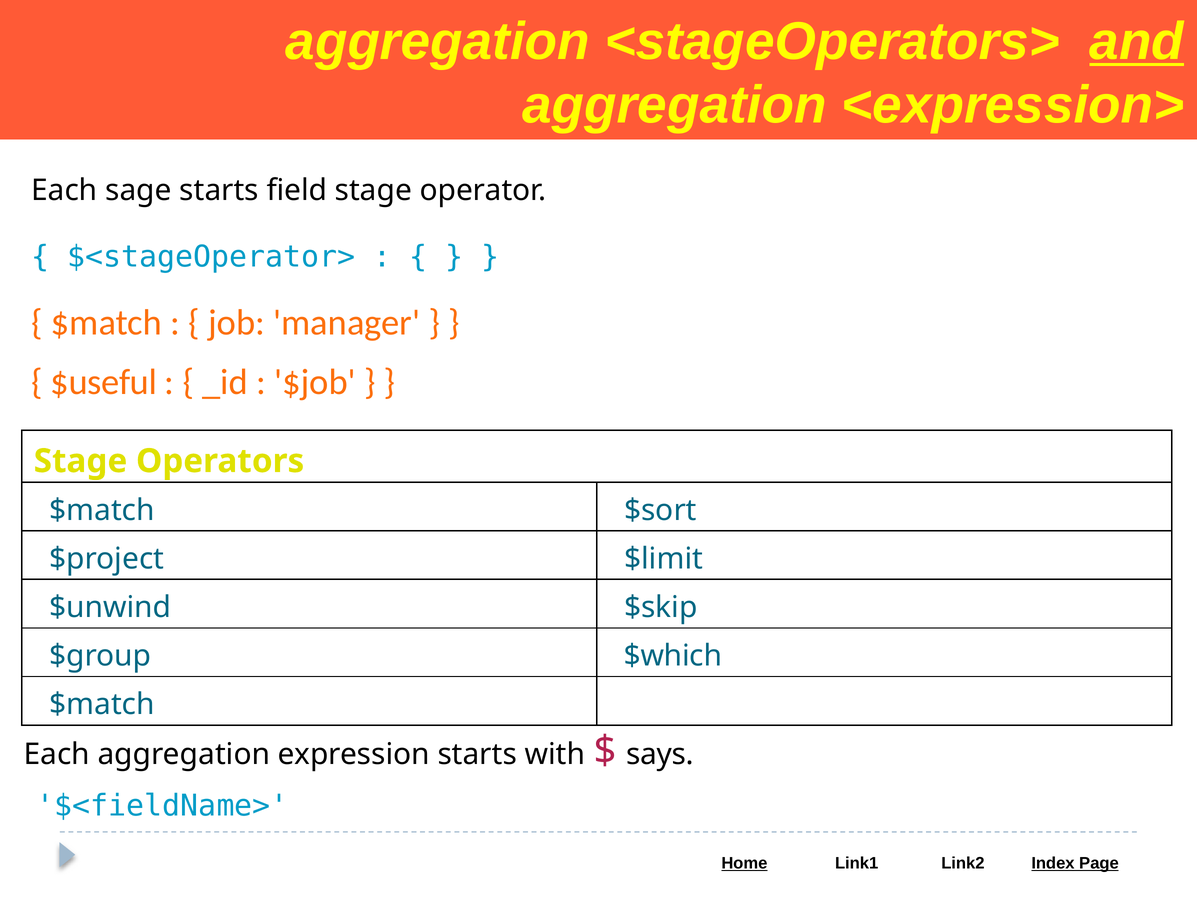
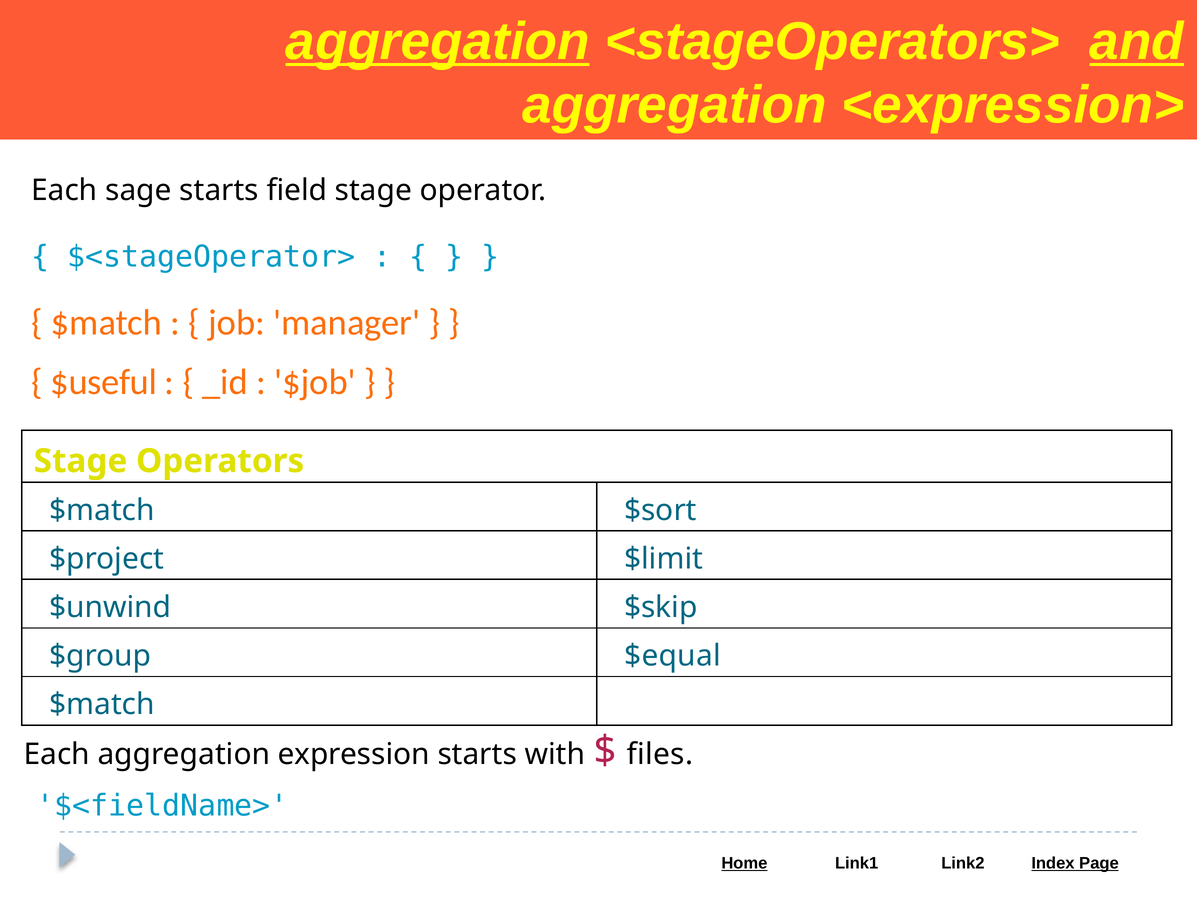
aggregation underline: none -> present (438, 41)
$which: $which -> $equal (673, 656)
says: says -> files (660, 754)
